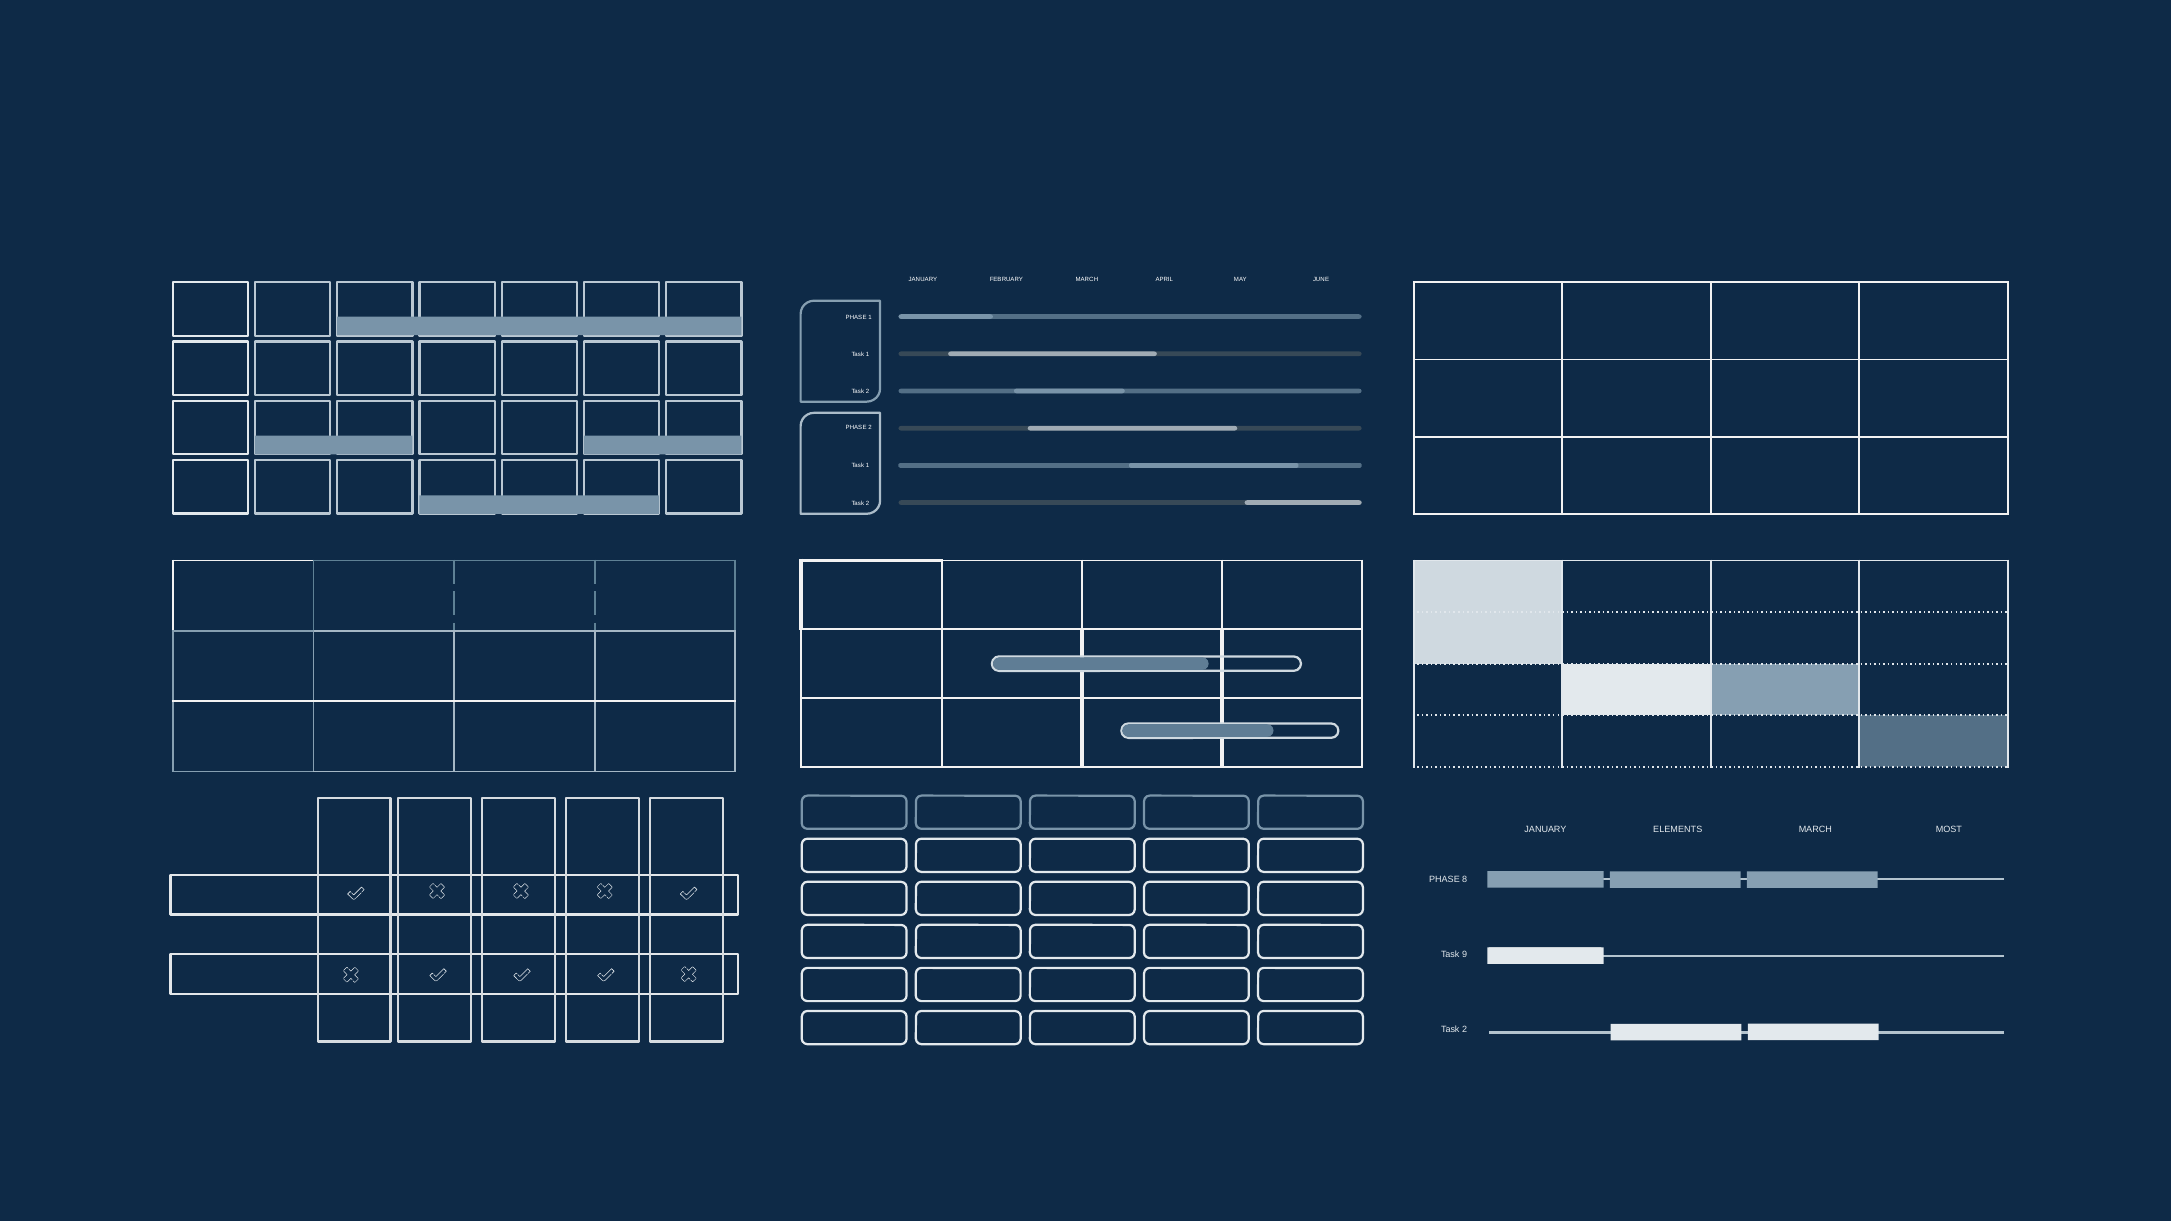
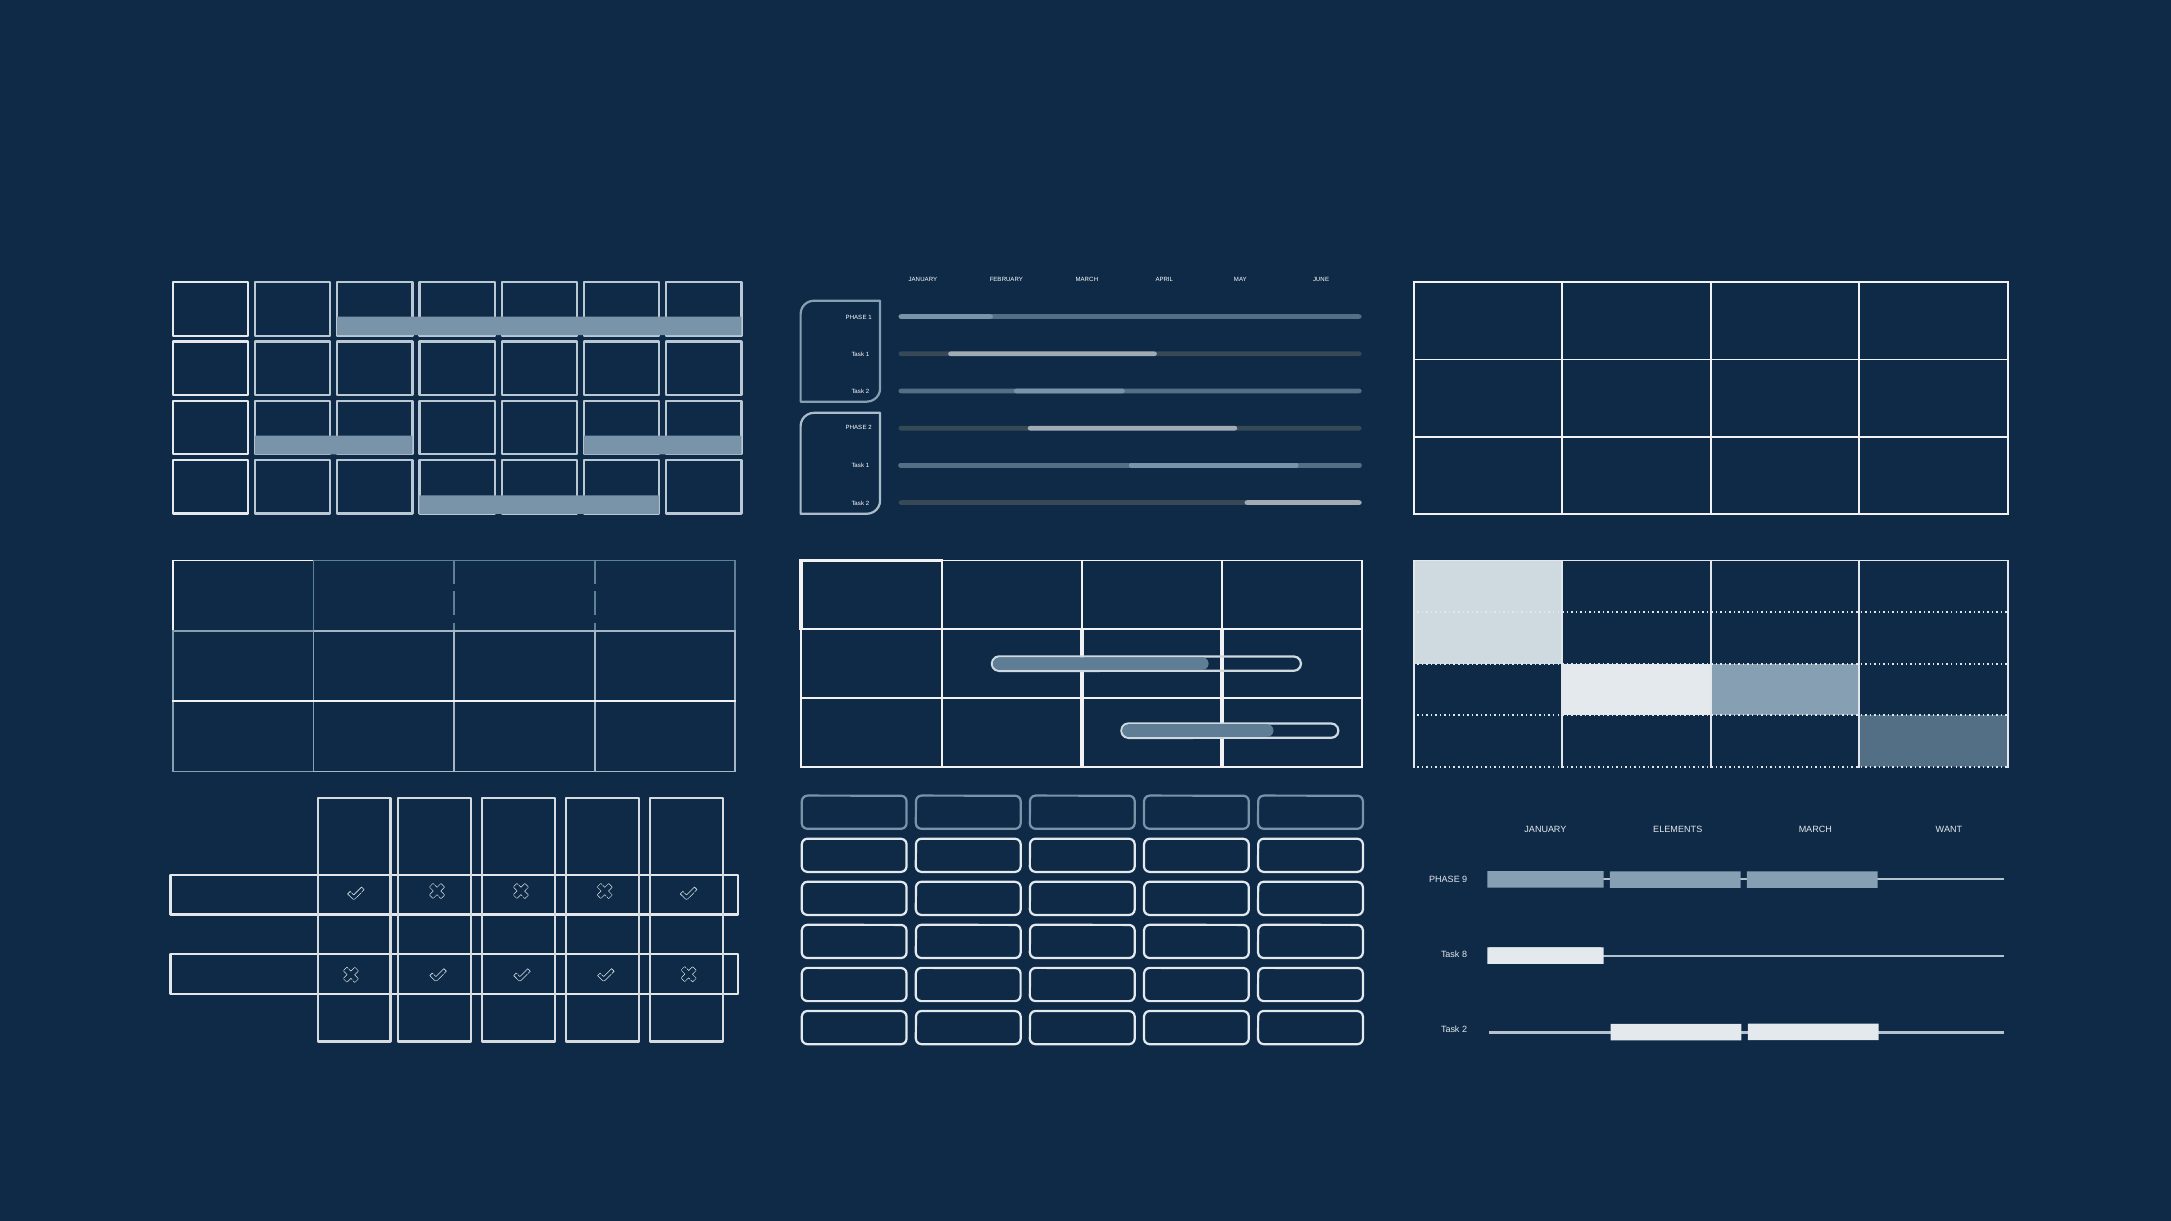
MOST: MOST -> WANT (1949, 830)
8: 8 -> 9 (1465, 880)
9: 9 -> 8 (1465, 955)
